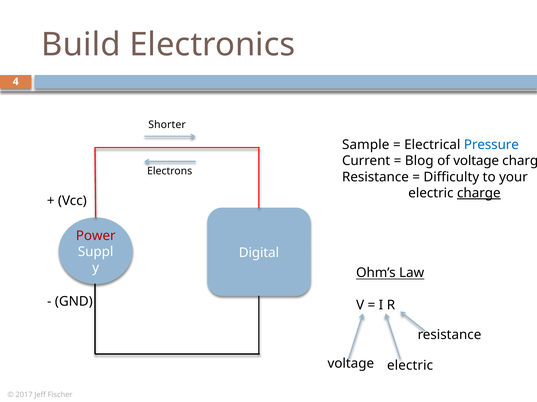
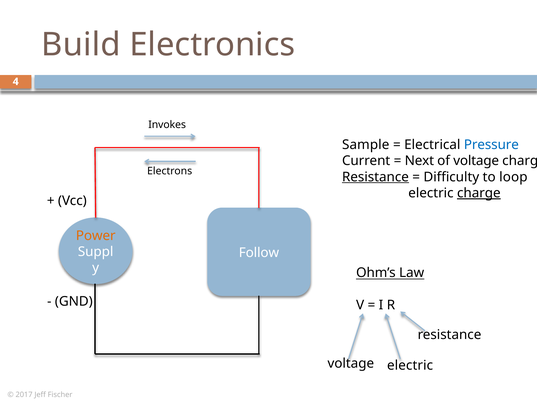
Shorter: Shorter -> Invokes (167, 125)
Blog: Blog -> Next (419, 161)
Resistance underline: none -> present (375, 177)
your: your -> loop (513, 177)
Power colour: red -> orange (96, 236)
Digital: Digital -> Follow (259, 253)
